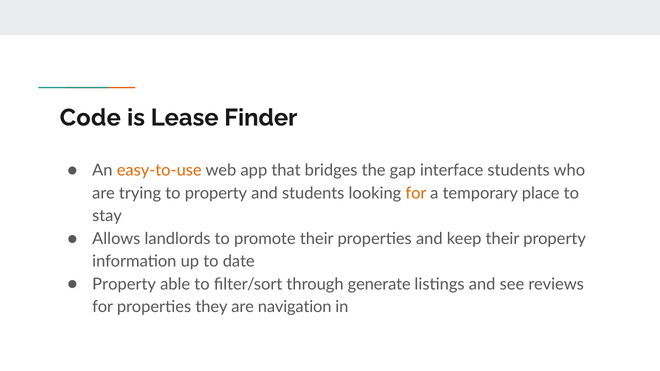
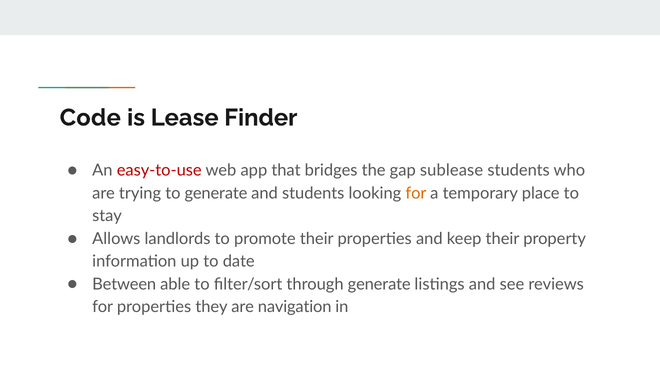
easy-to-use colour: orange -> red (159, 171)
interface: interface -> sublease (452, 171)
to property: property -> generate (216, 193)
Property: Property -> Between (124, 284)
